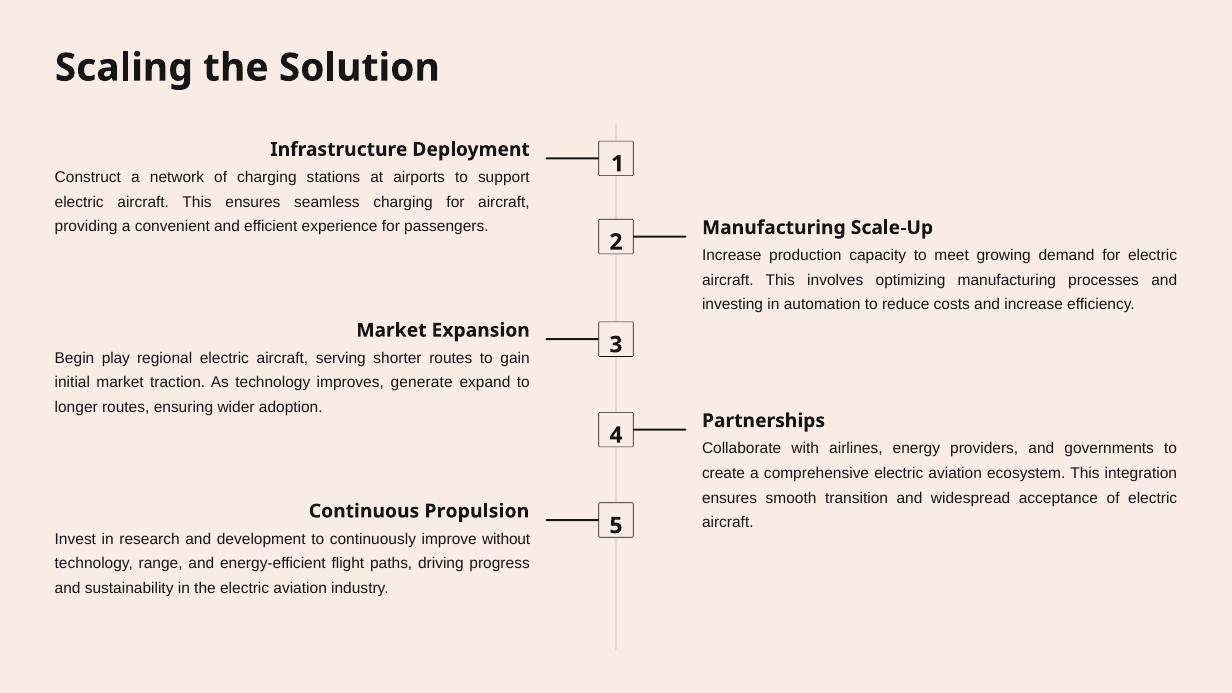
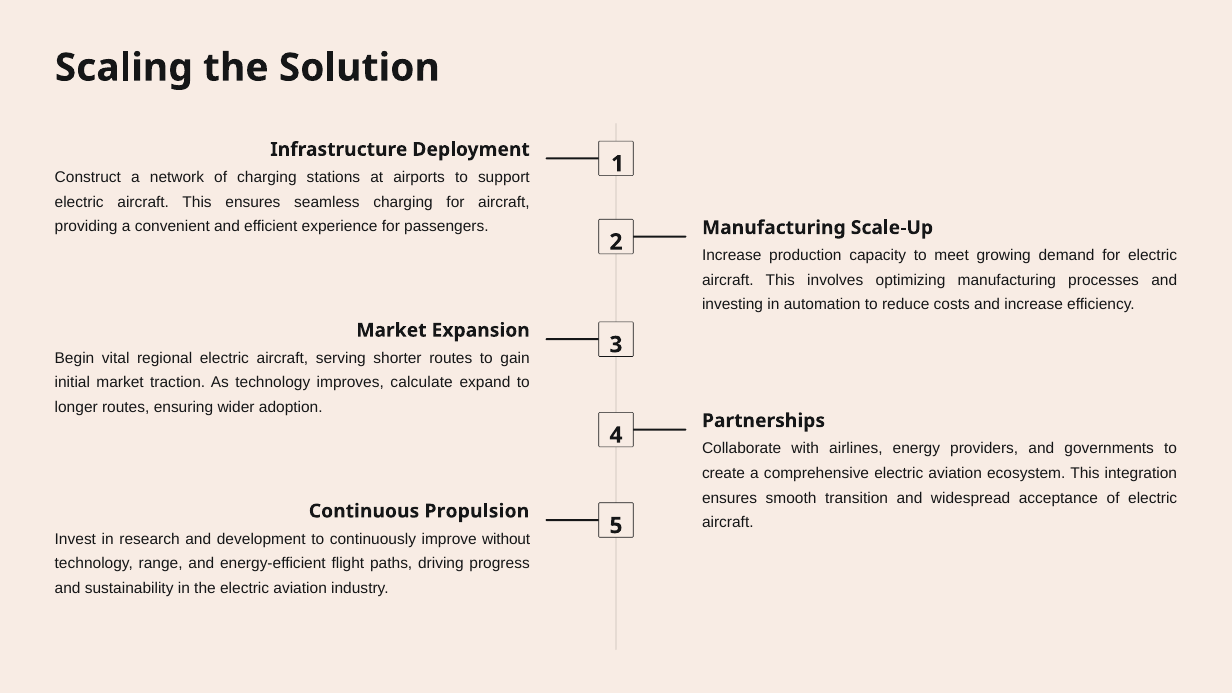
play: play -> vital (116, 358)
generate: generate -> calculate (422, 383)
